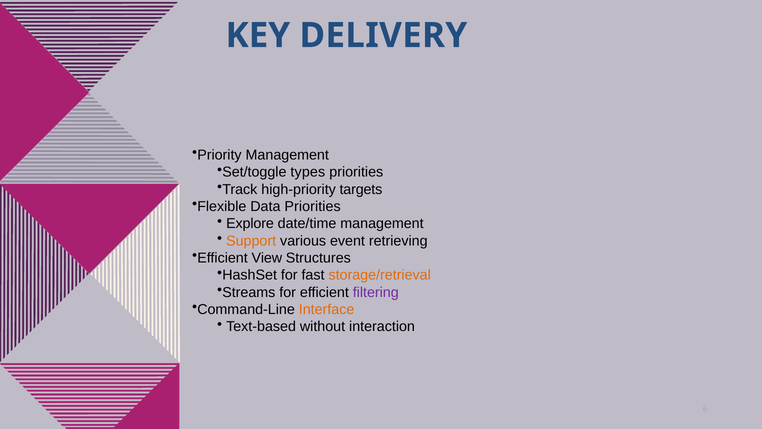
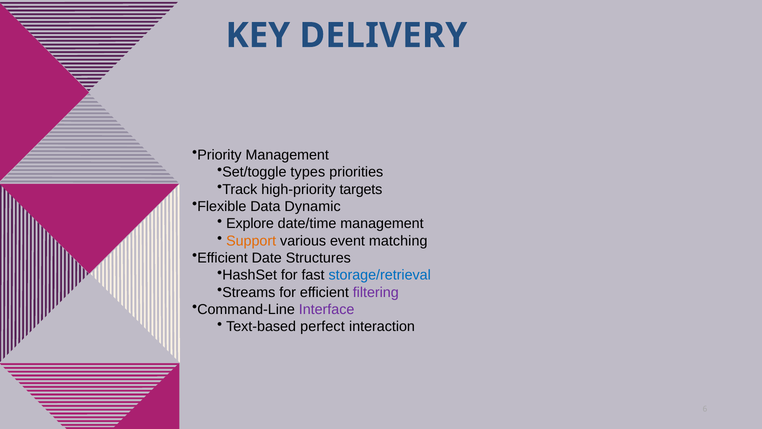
Data Priorities: Priorities -> Dynamic (313, 206)
retrieving: retrieving -> matching (398, 241)
View: View -> Date (267, 258)
storage/retrieval colour: orange -> blue (380, 275)
Interface colour: orange -> purple (327, 309)
without: without -> perfect (322, 326)
